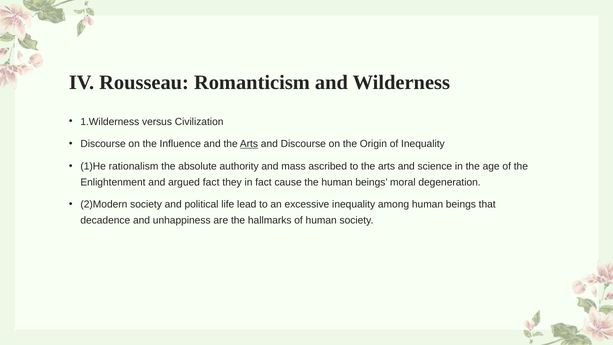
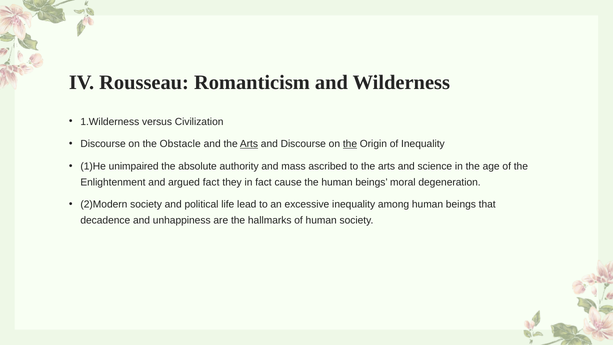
Influence: Influence -> Obstacle (180, 144)
the underline: none -> present (350, 144)
rationalism: rationalism -> unimpaired (134, 166)
